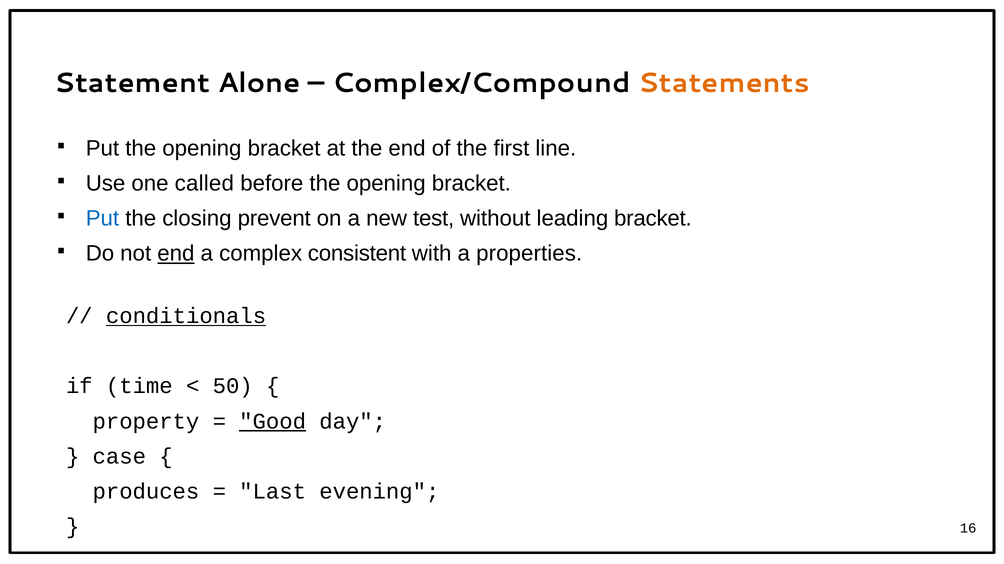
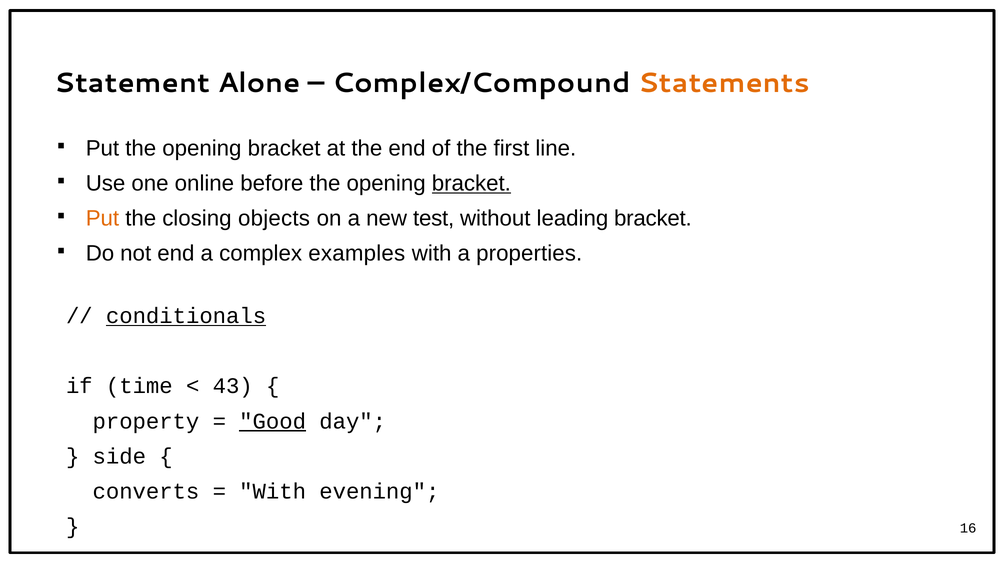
called: called -> online (204, 184)
bracket underline: none -> present (471, 184)
Put colour: blue -> orange (102, 219)
prevent: prevent -> objects (274, 219)
end underline: present -> none (176, 254)
consistent: consistent -> examples (357, 254)
50: 50 -> 43 (233, 387)
case: case -> side (119, 457)
produces: produces -> converts (146, 492)
Last: Last -> With (273, 492)
